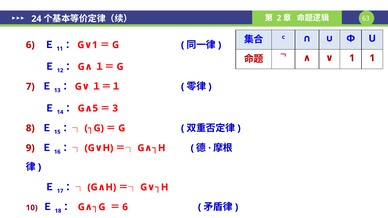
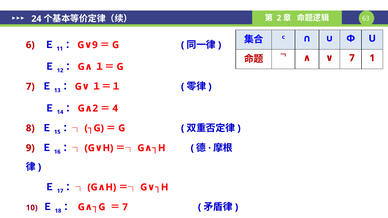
1: 1 -> 9 (95, 45)
1: 1 -> 7 (352, 58)
3: 3 -> 4 (115, 108)
5: 5 -> 2 (95, 108)
6: 6 -> 7 (125, 207)
